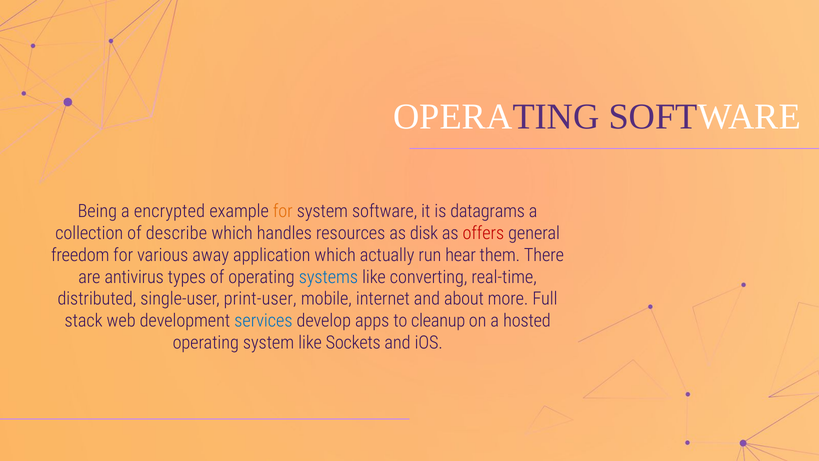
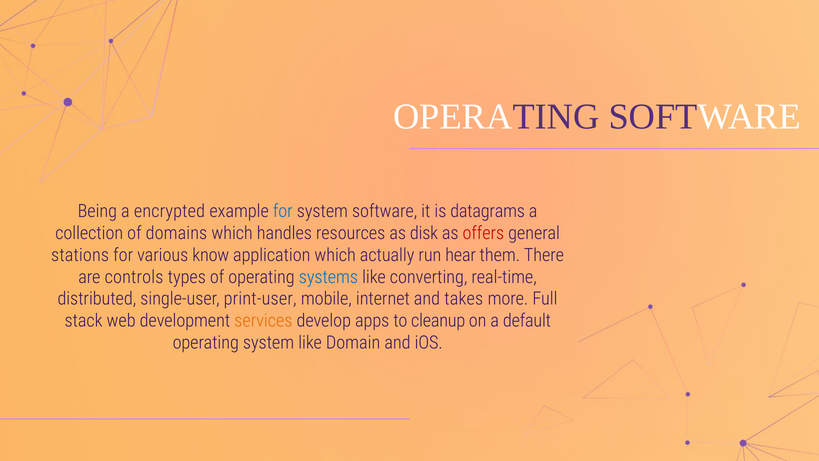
for colour: orange -> blue (283, 211)
describe: describe -> domains (176, 233)
freedom: freedom -> stations (80, 255)
away: away -> know (211, 255)
antivirus: antivirus -> controls (134, 277)
about: about -> takes (464, 299)
services colour: blue -> orange (263, 321)
hosted: hosted -> default (527, 321)
Sockets: Sockets -> Domain (353, 342)
